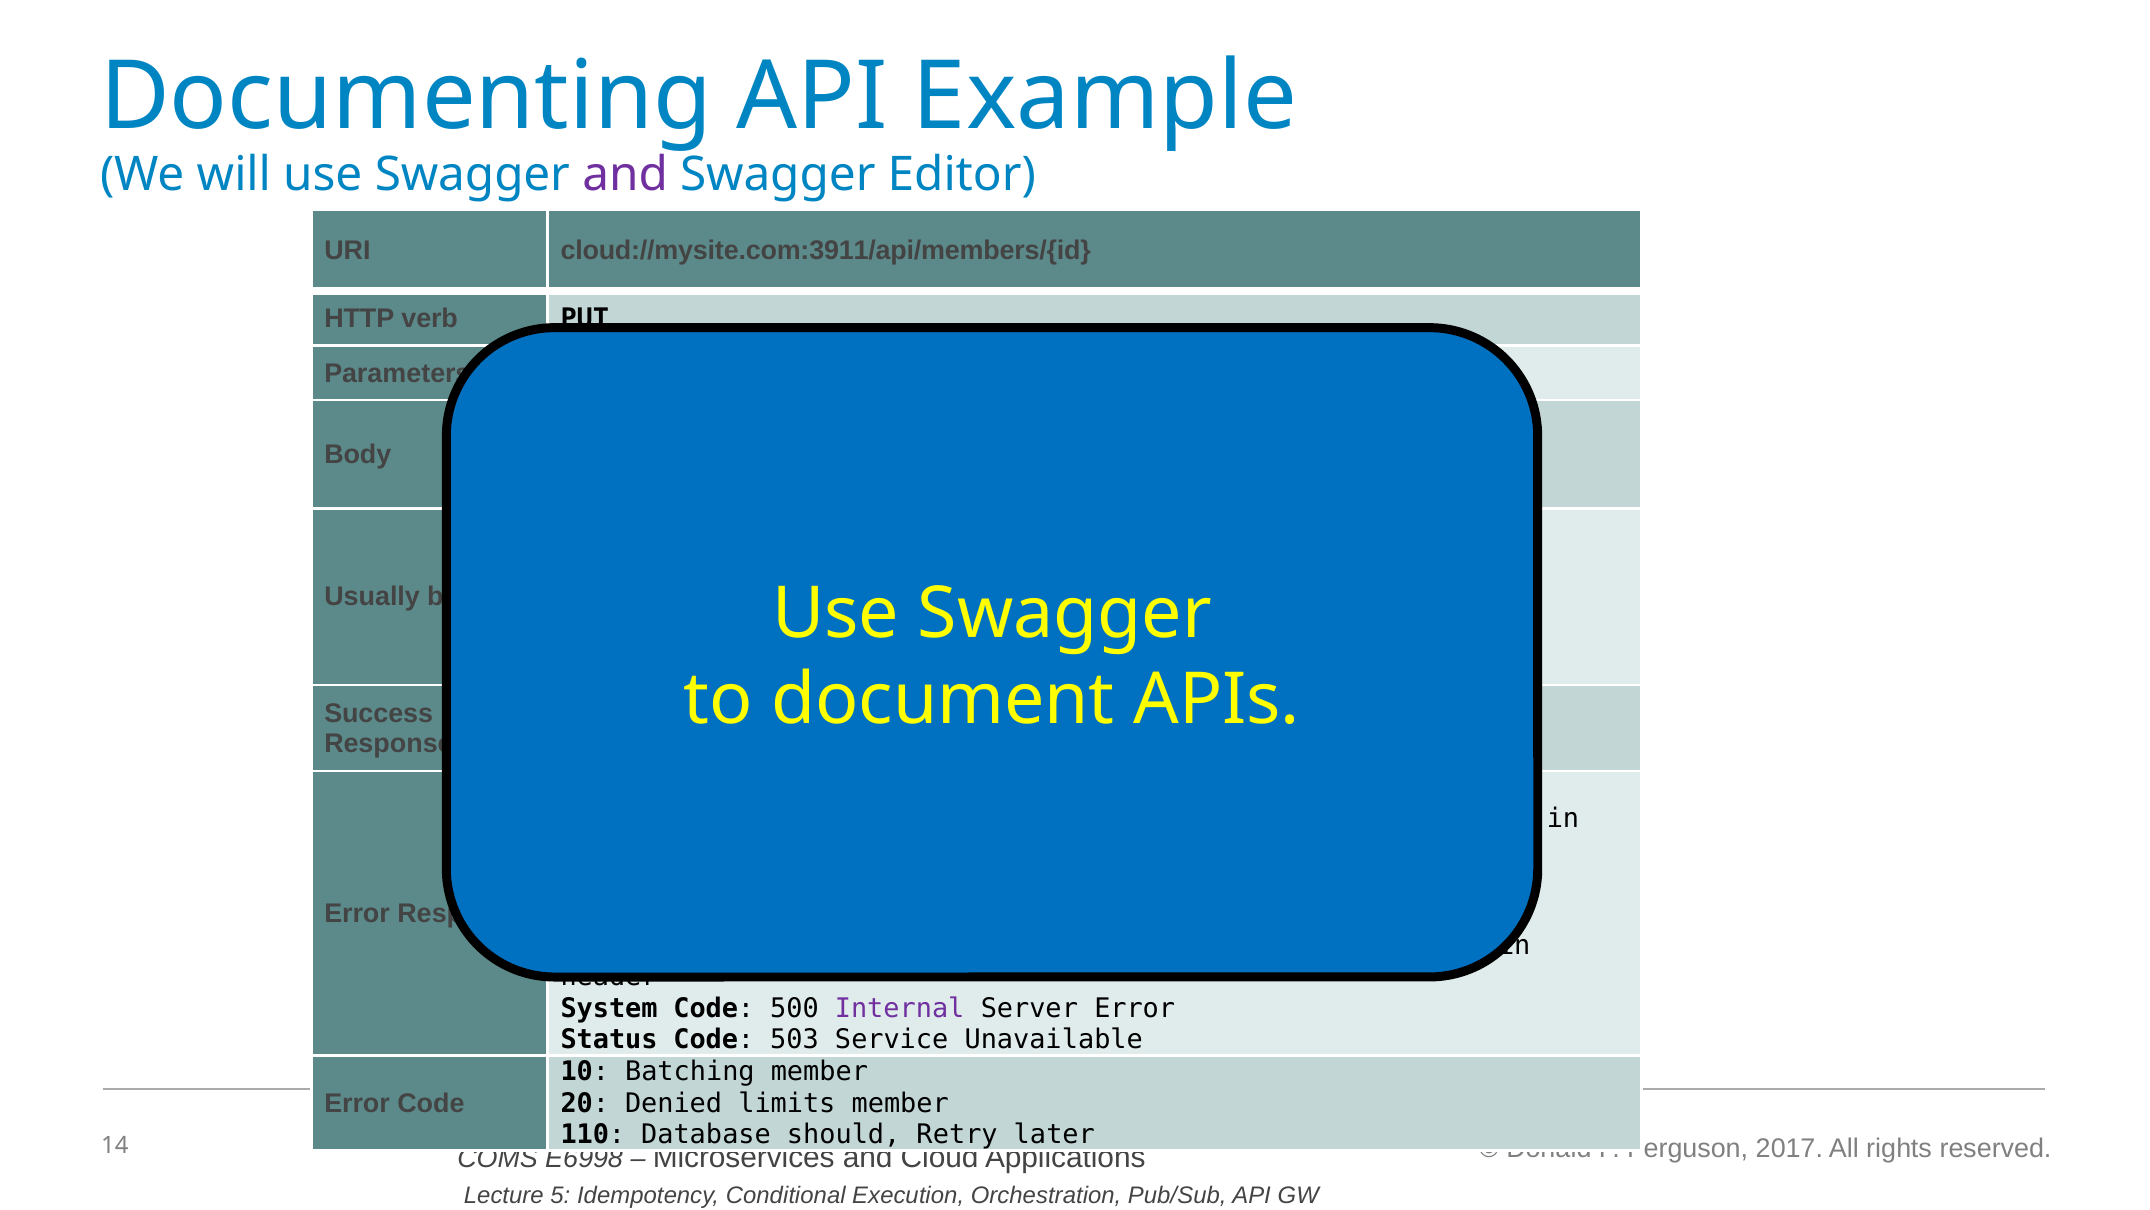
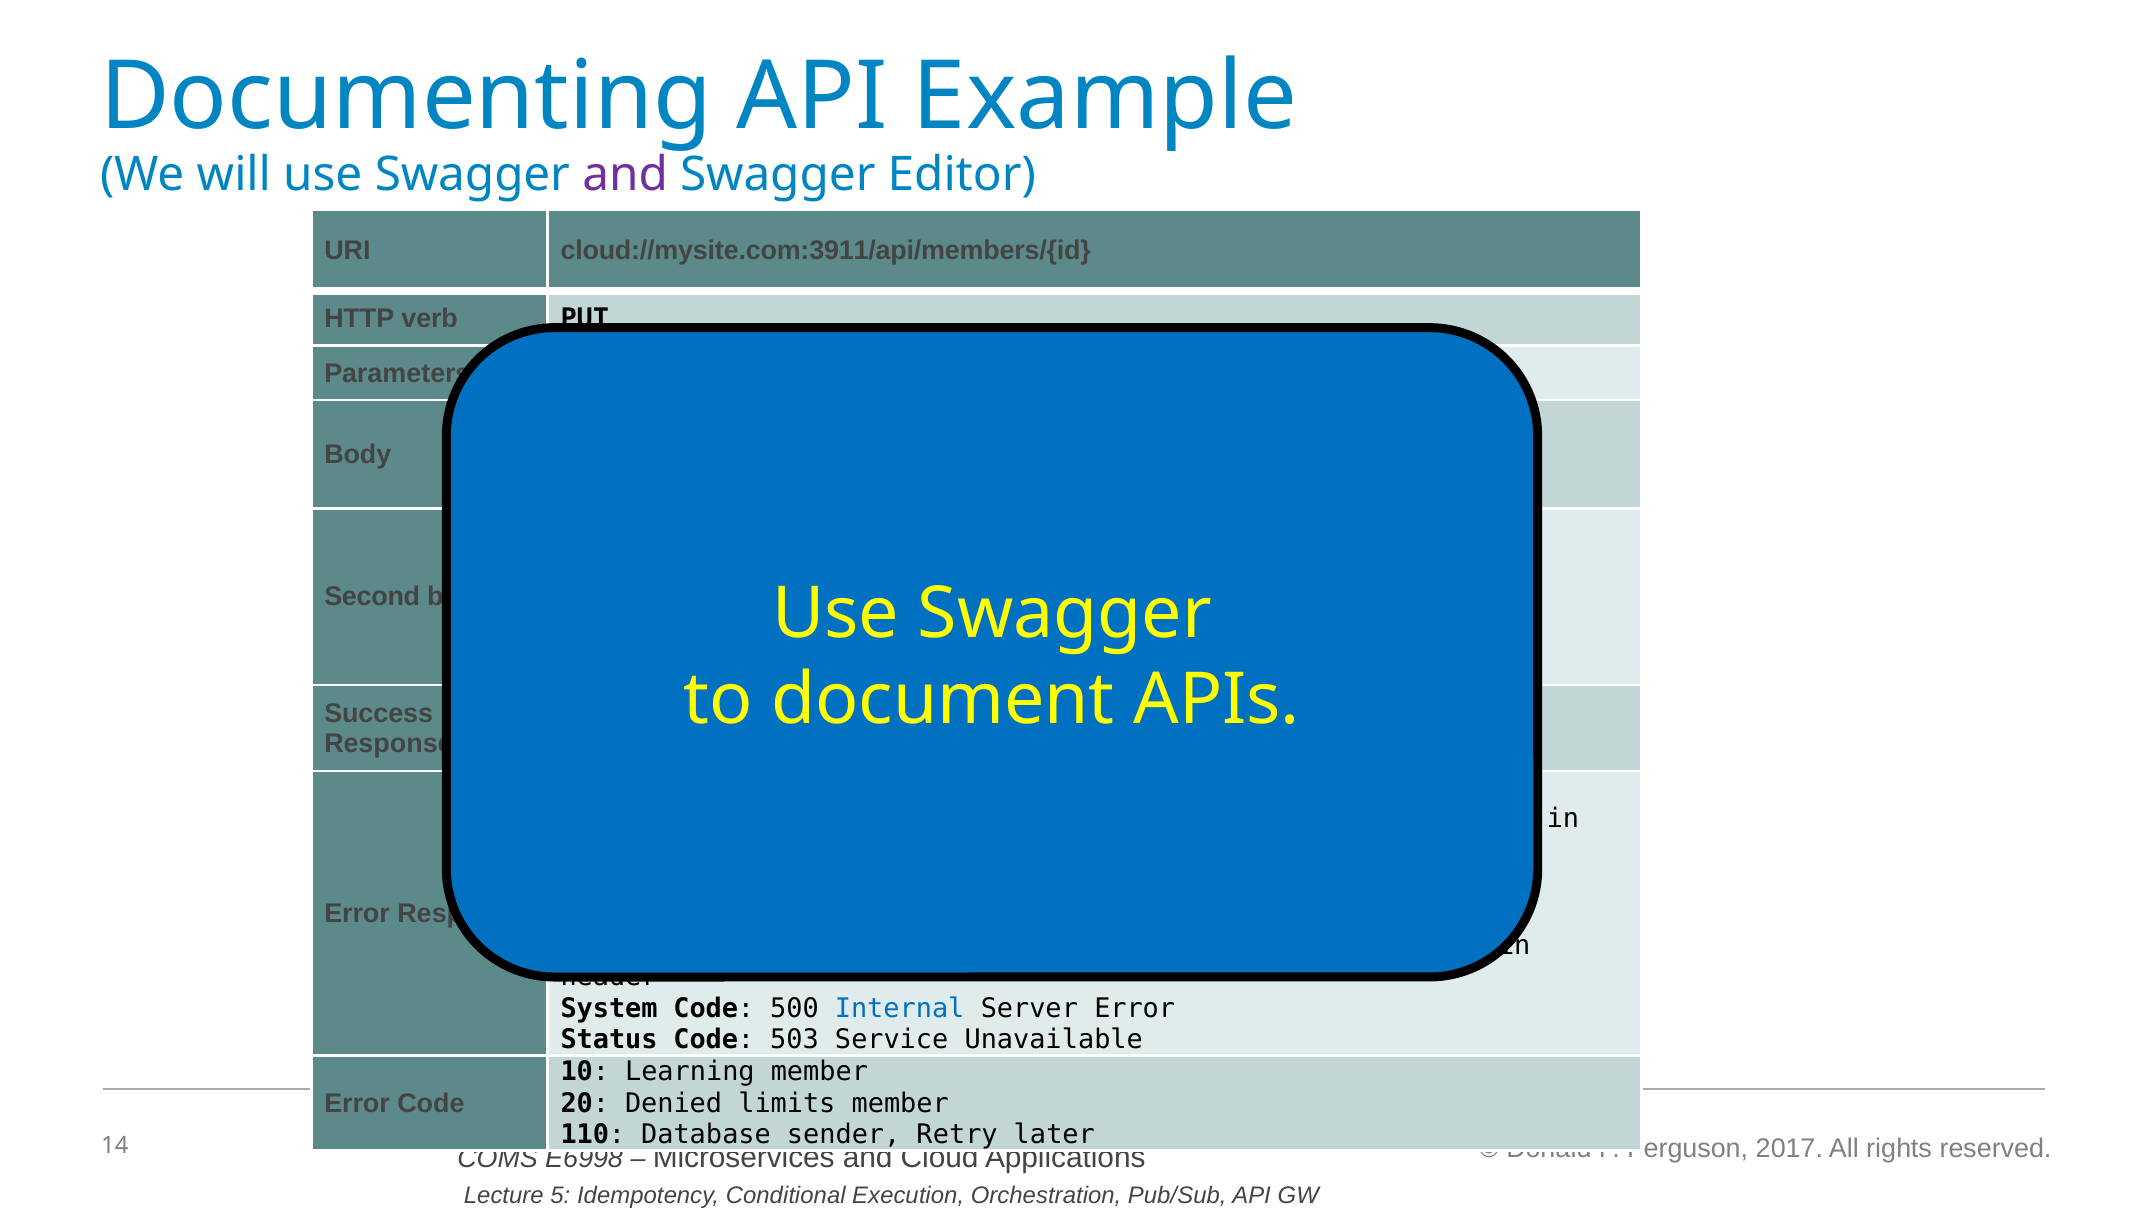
Usually: Usually -> Second (372, 597)
Internal colour: purple -> blue (900, 1008)
Batching: Batching -> Learning (690, 1071)
should: should -> sender (844, 1134)
